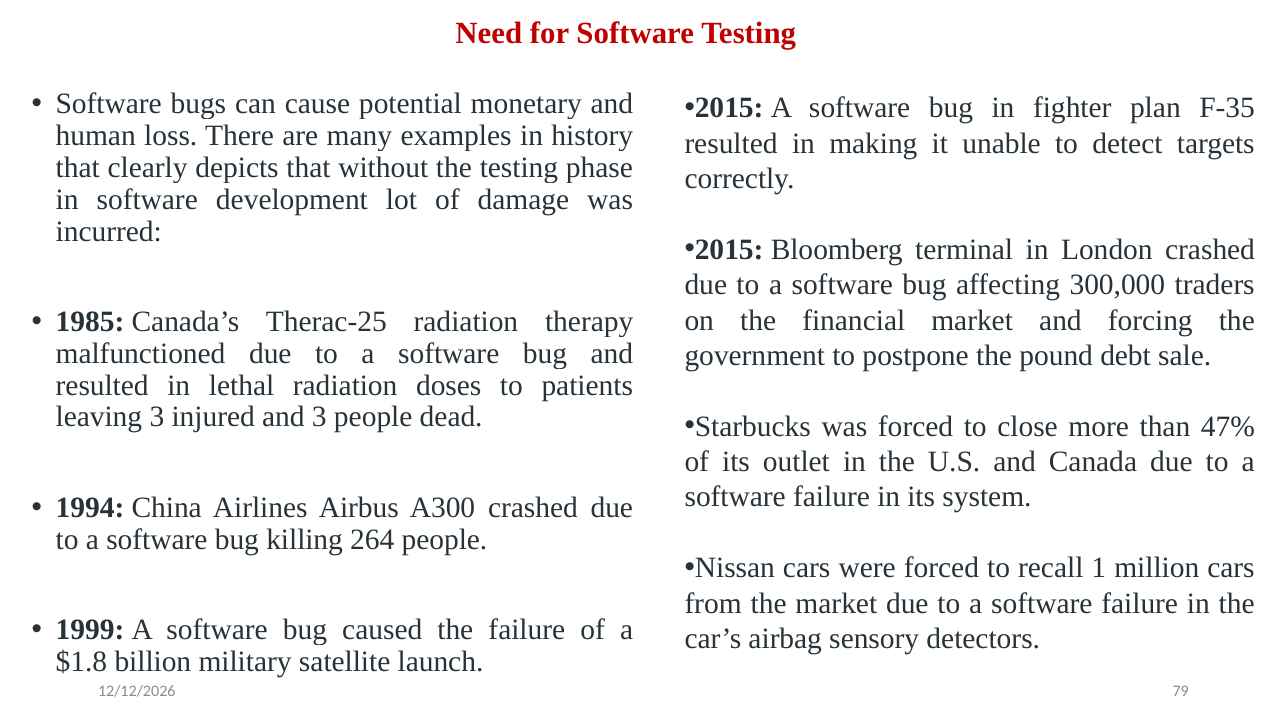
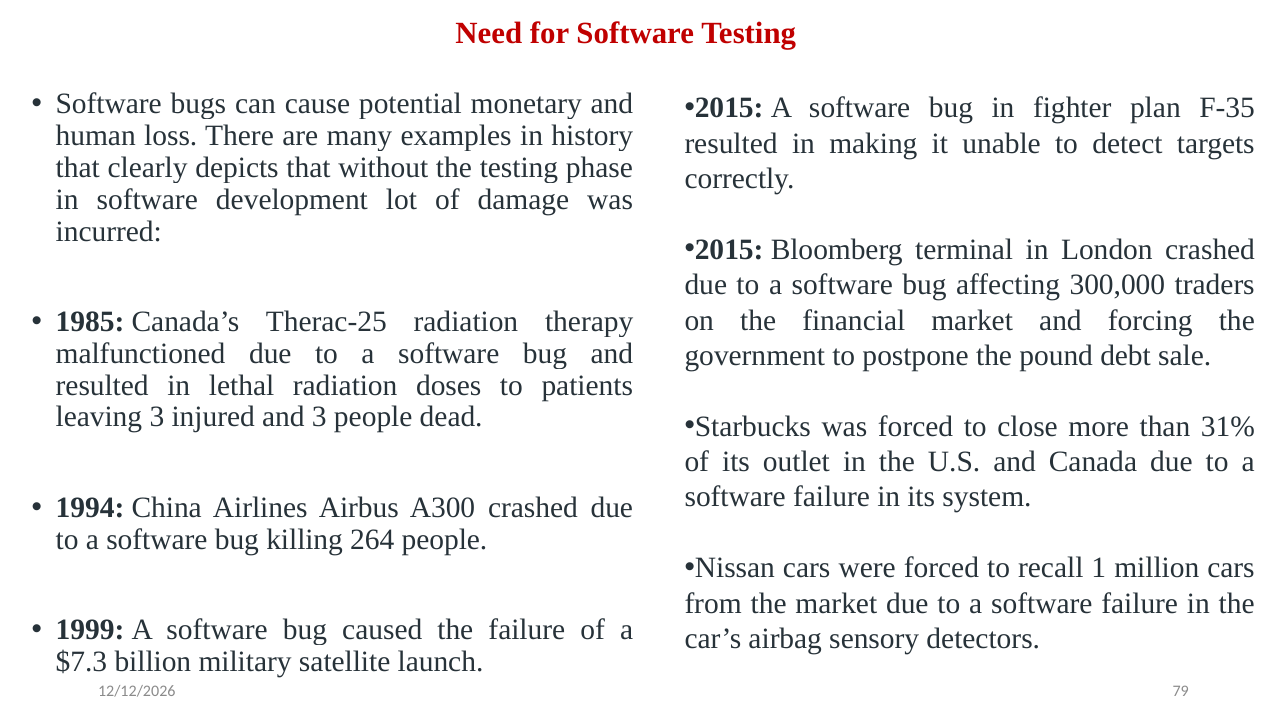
47%: 47% -> 31% (1228, 426)
$1.8: $1.8 -> $7.3 (81, 662)
